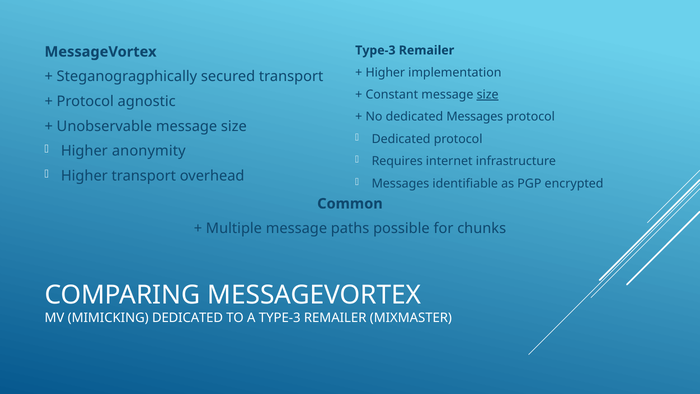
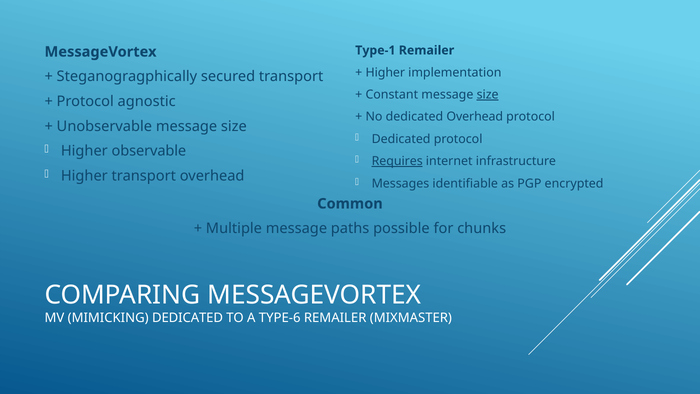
Type-3: Type-3 -> Type-1 (375, 50)
dedicated Messages: Messages -> Overhead (475, 117)
anonymity: anonymity -> observable (149, 151)
Requires underline: none -> present (397, 161)
A TYPE-3: TYPE-3 -> TYPE-6 (280, 318)
